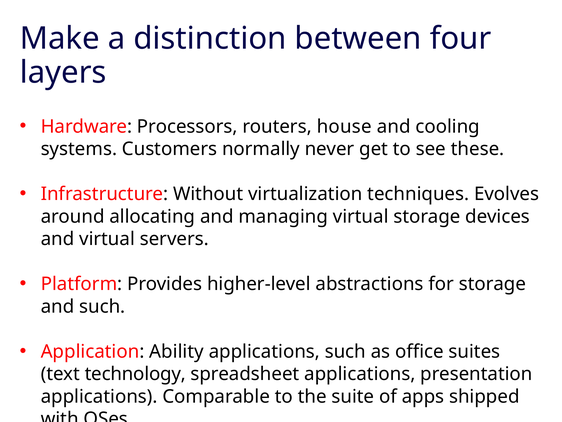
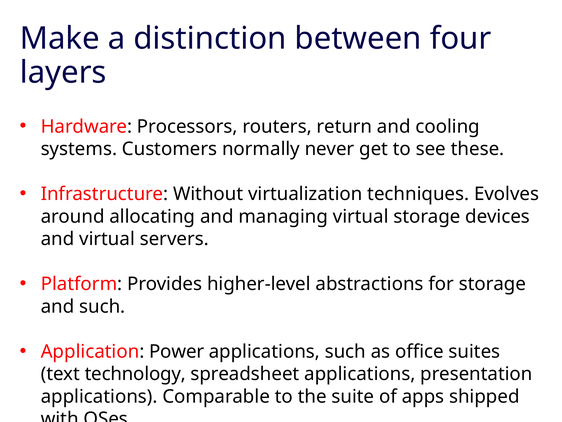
house: house -> return (344, 126)
Ability: Ability -> Power (177, 351)
